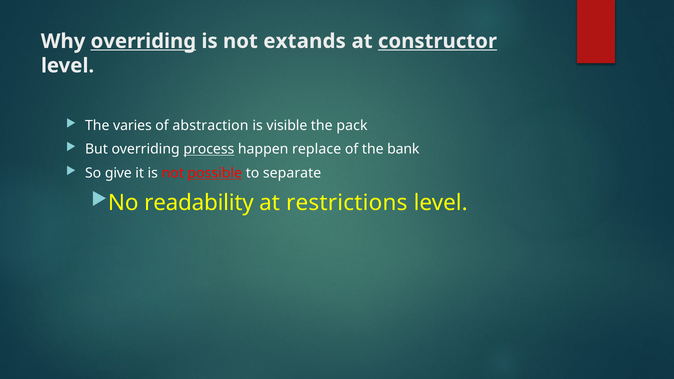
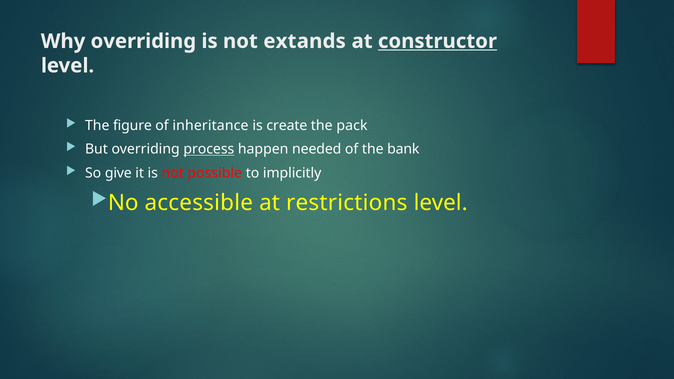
overriding underline: present -> none (143, 41)
varies: varies -> figure (132, 125)
abstraction: abstraction -> inheritance (210, 125)
visible: visible -> create (287, 125)
replace: replace -> needed (317, 149)
possible underline: present -> none (215, 173)
separate: separate -> implicitly (292, 173)
readability: readability -> accessible (199, 203)
